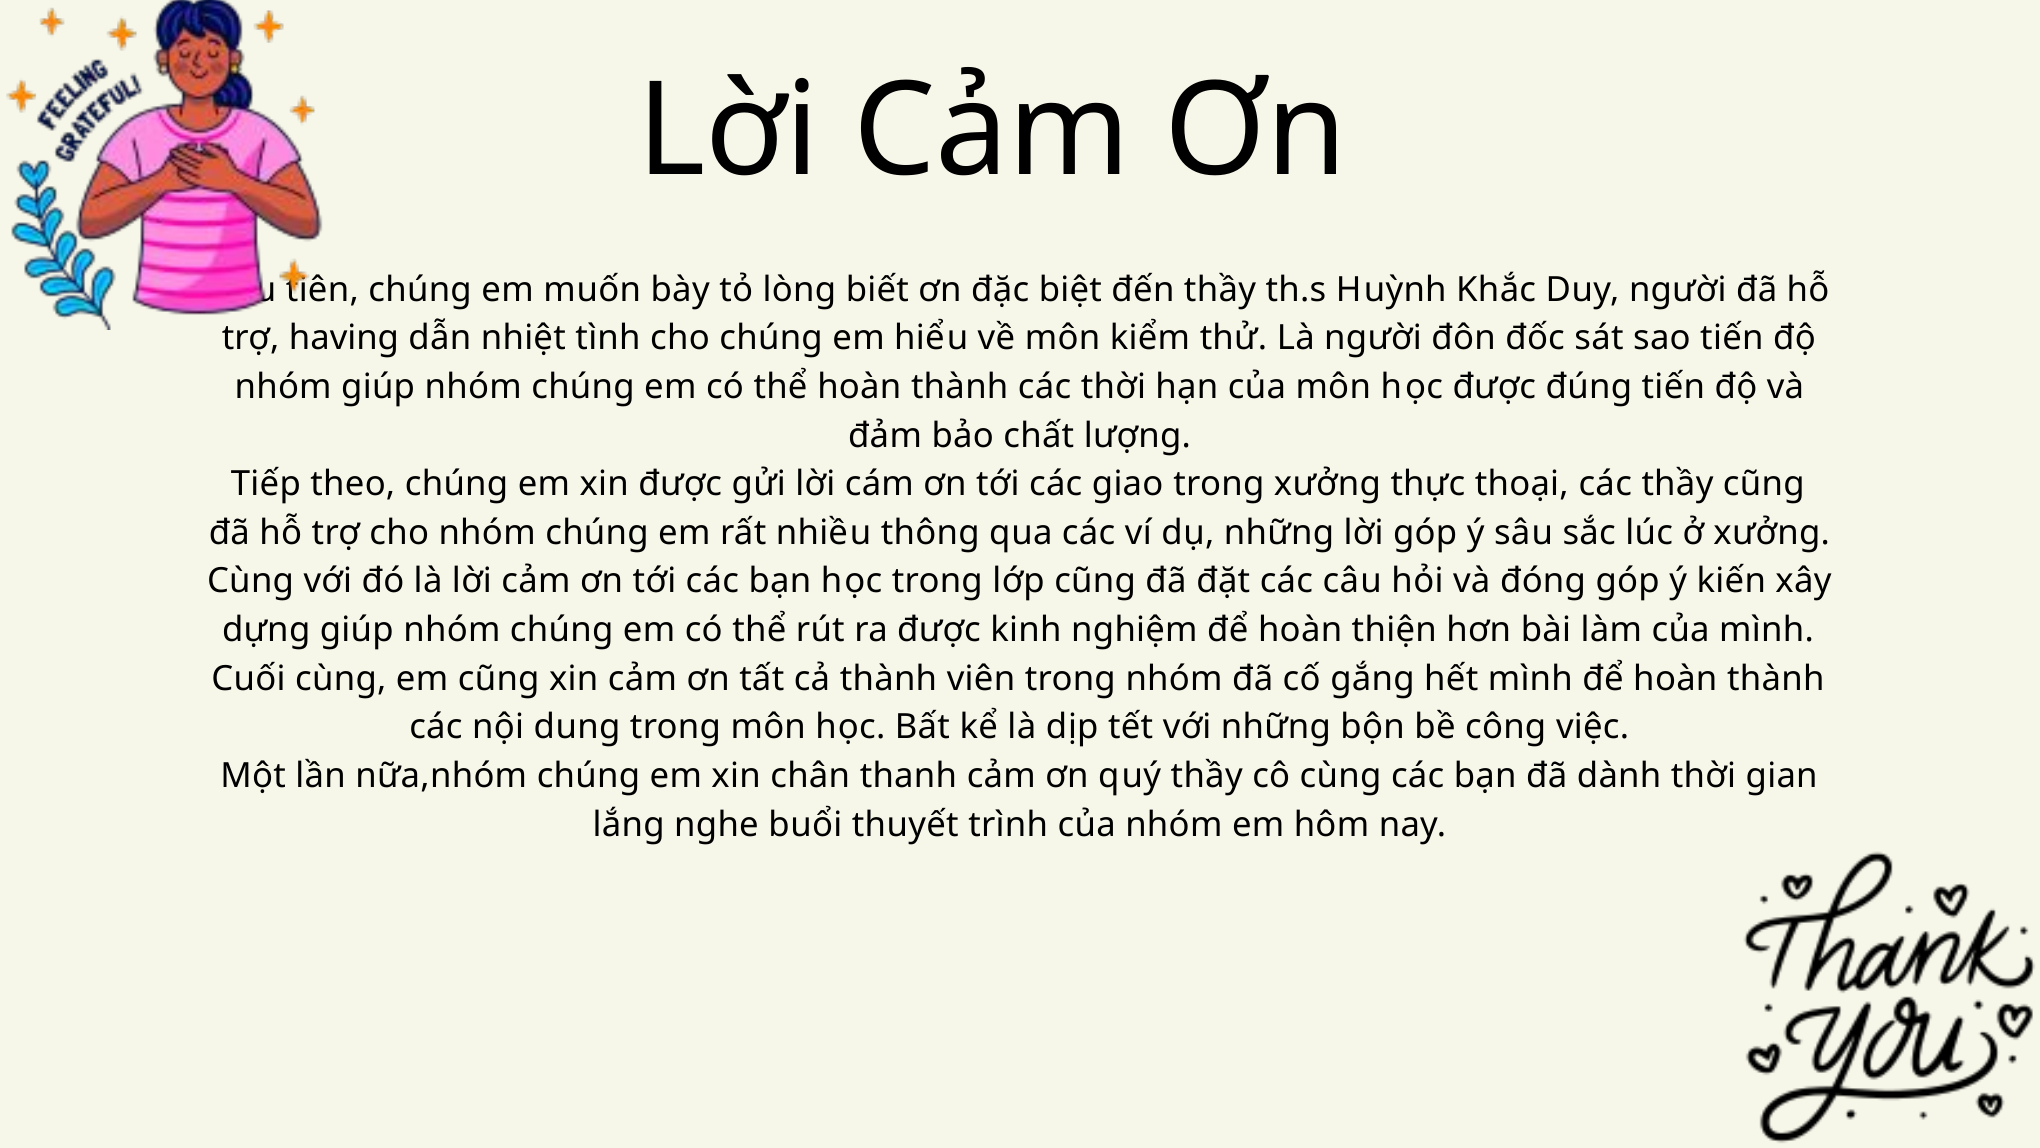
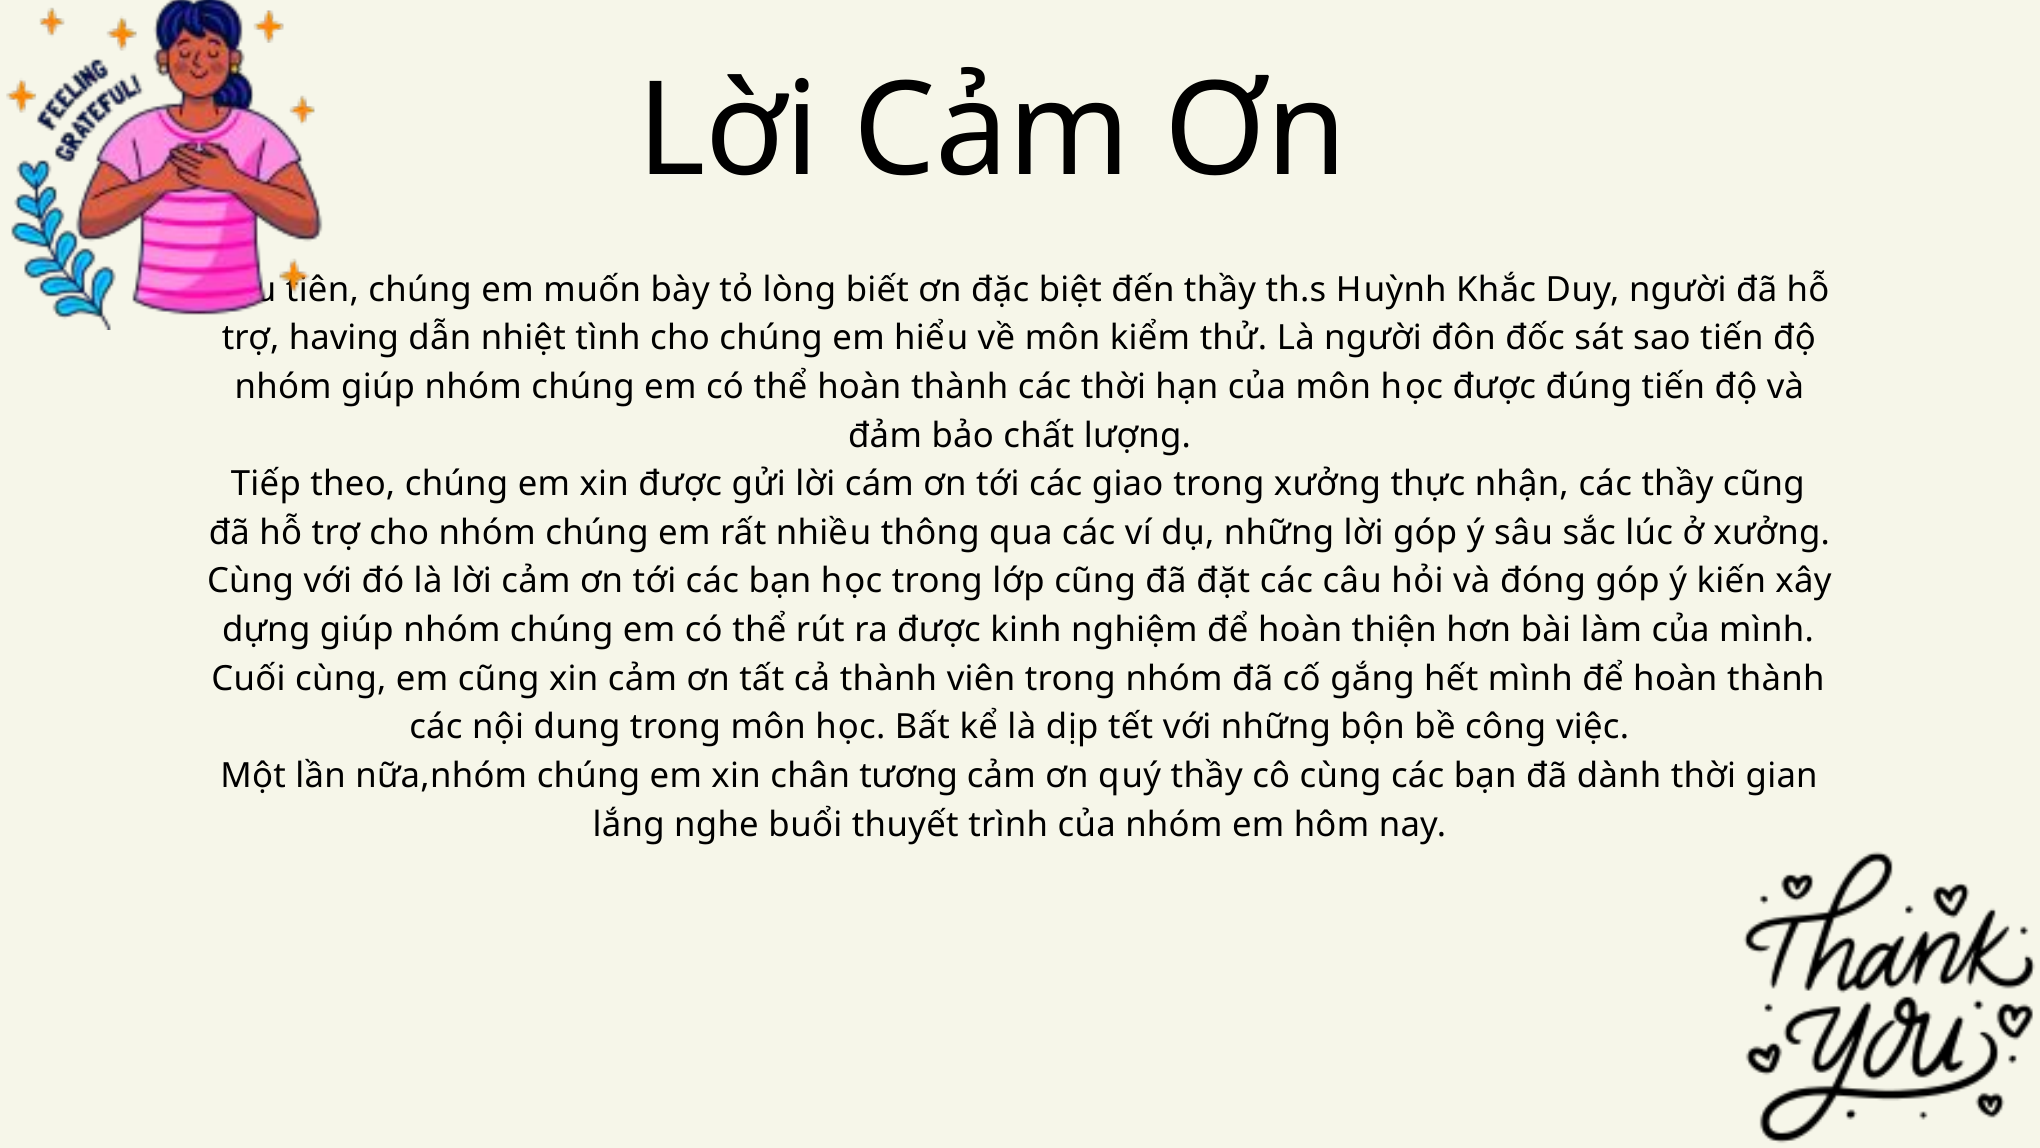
thoại: thoại -> nhận (1522, 484)
thanh: thanh -> tương (909, 776)
